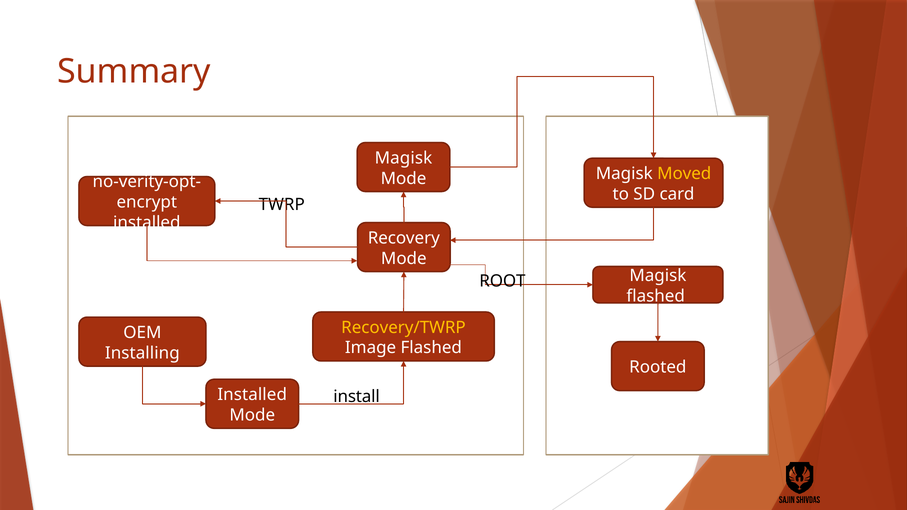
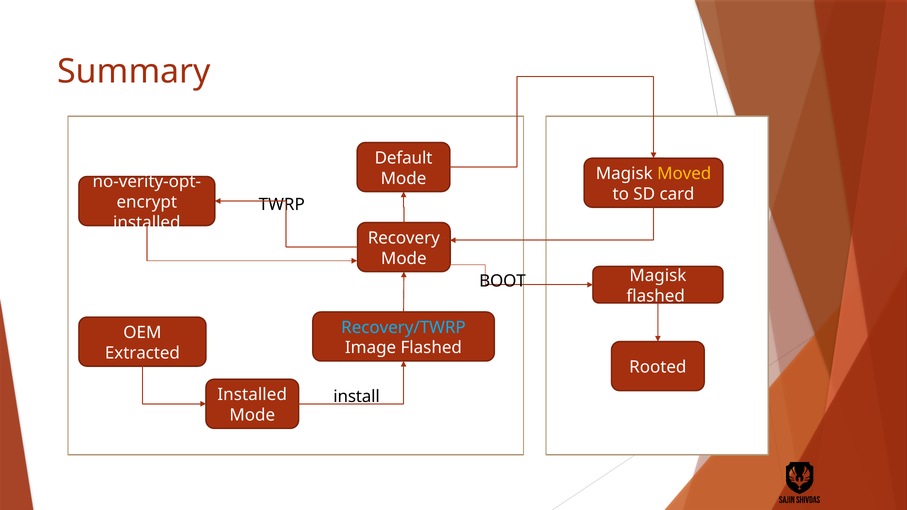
Magisk: Magisk -> Default (404, 158)
ROOT: ROOT -> BOOT (502, 281)
Recovery/TWRP colour: yellow -> light blue (404, 328)
Installing: Installing -> Extracted (142, 353)
